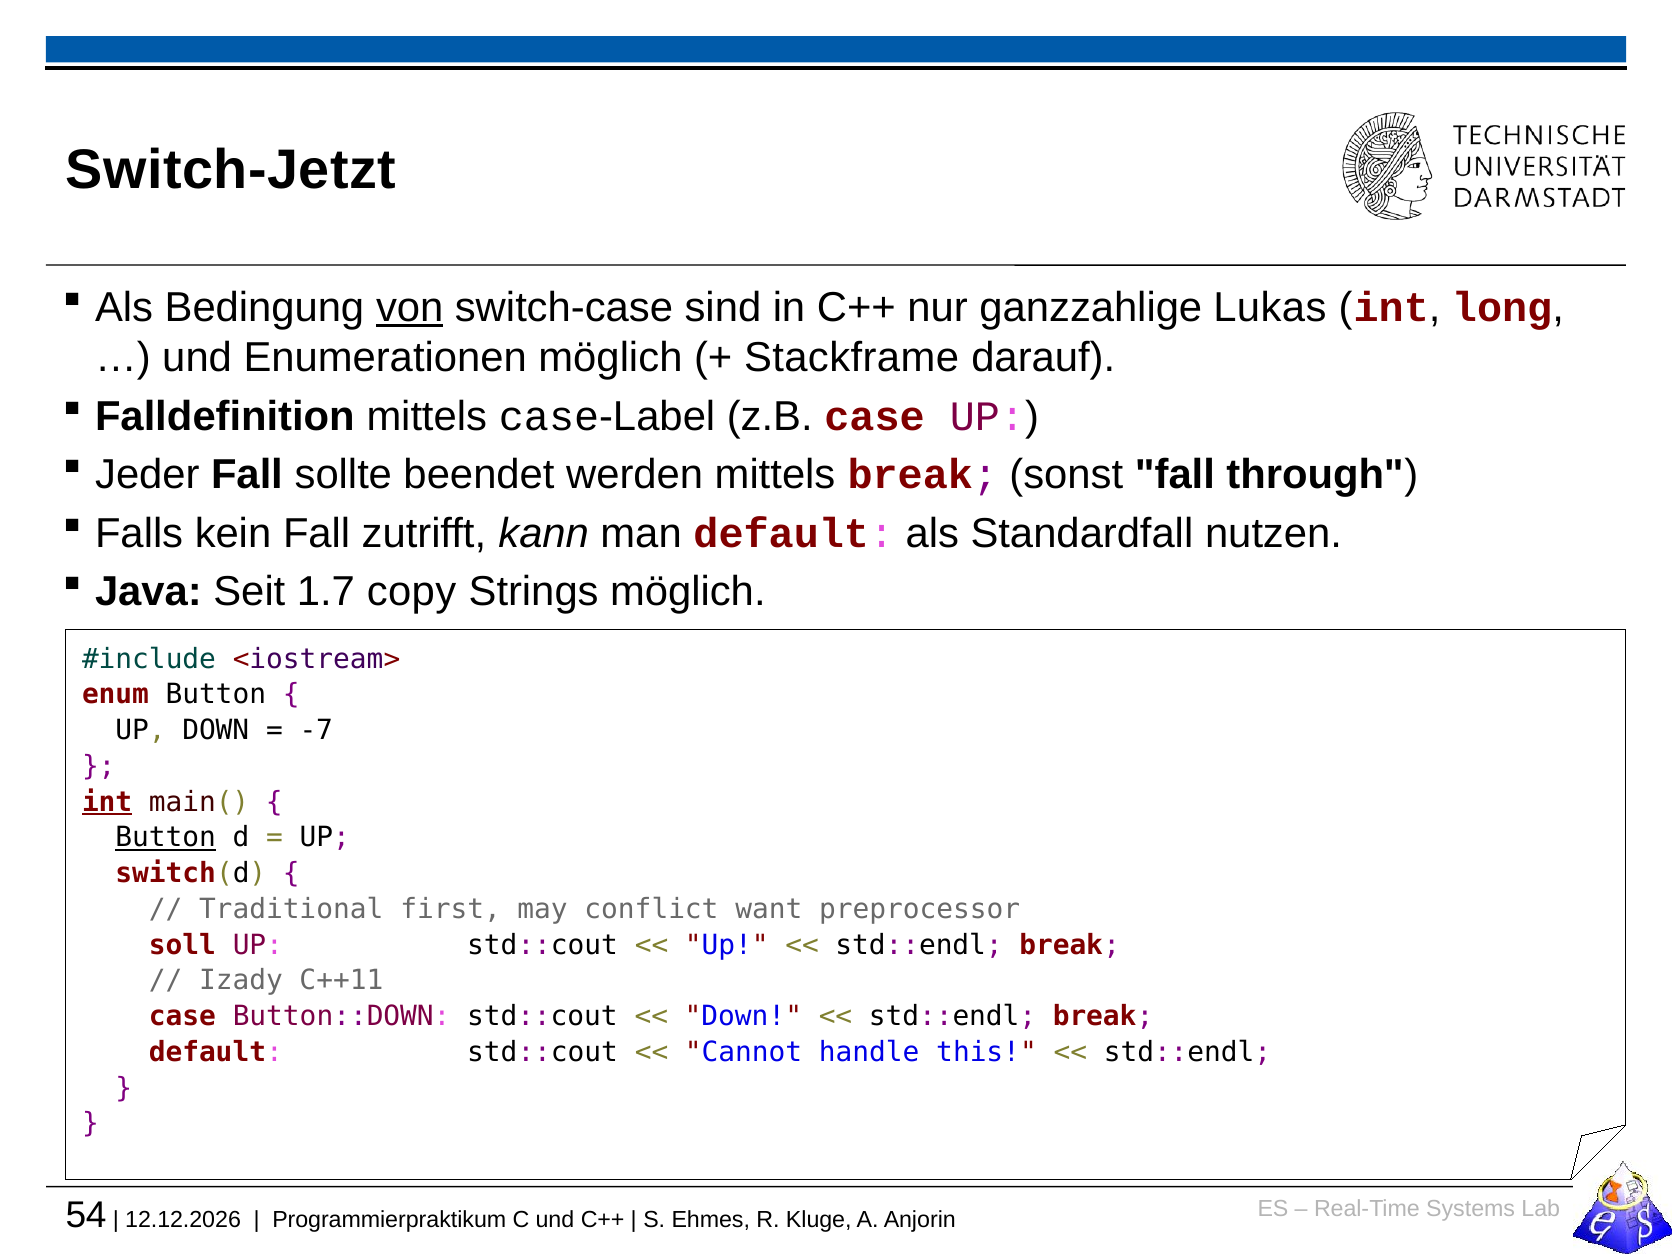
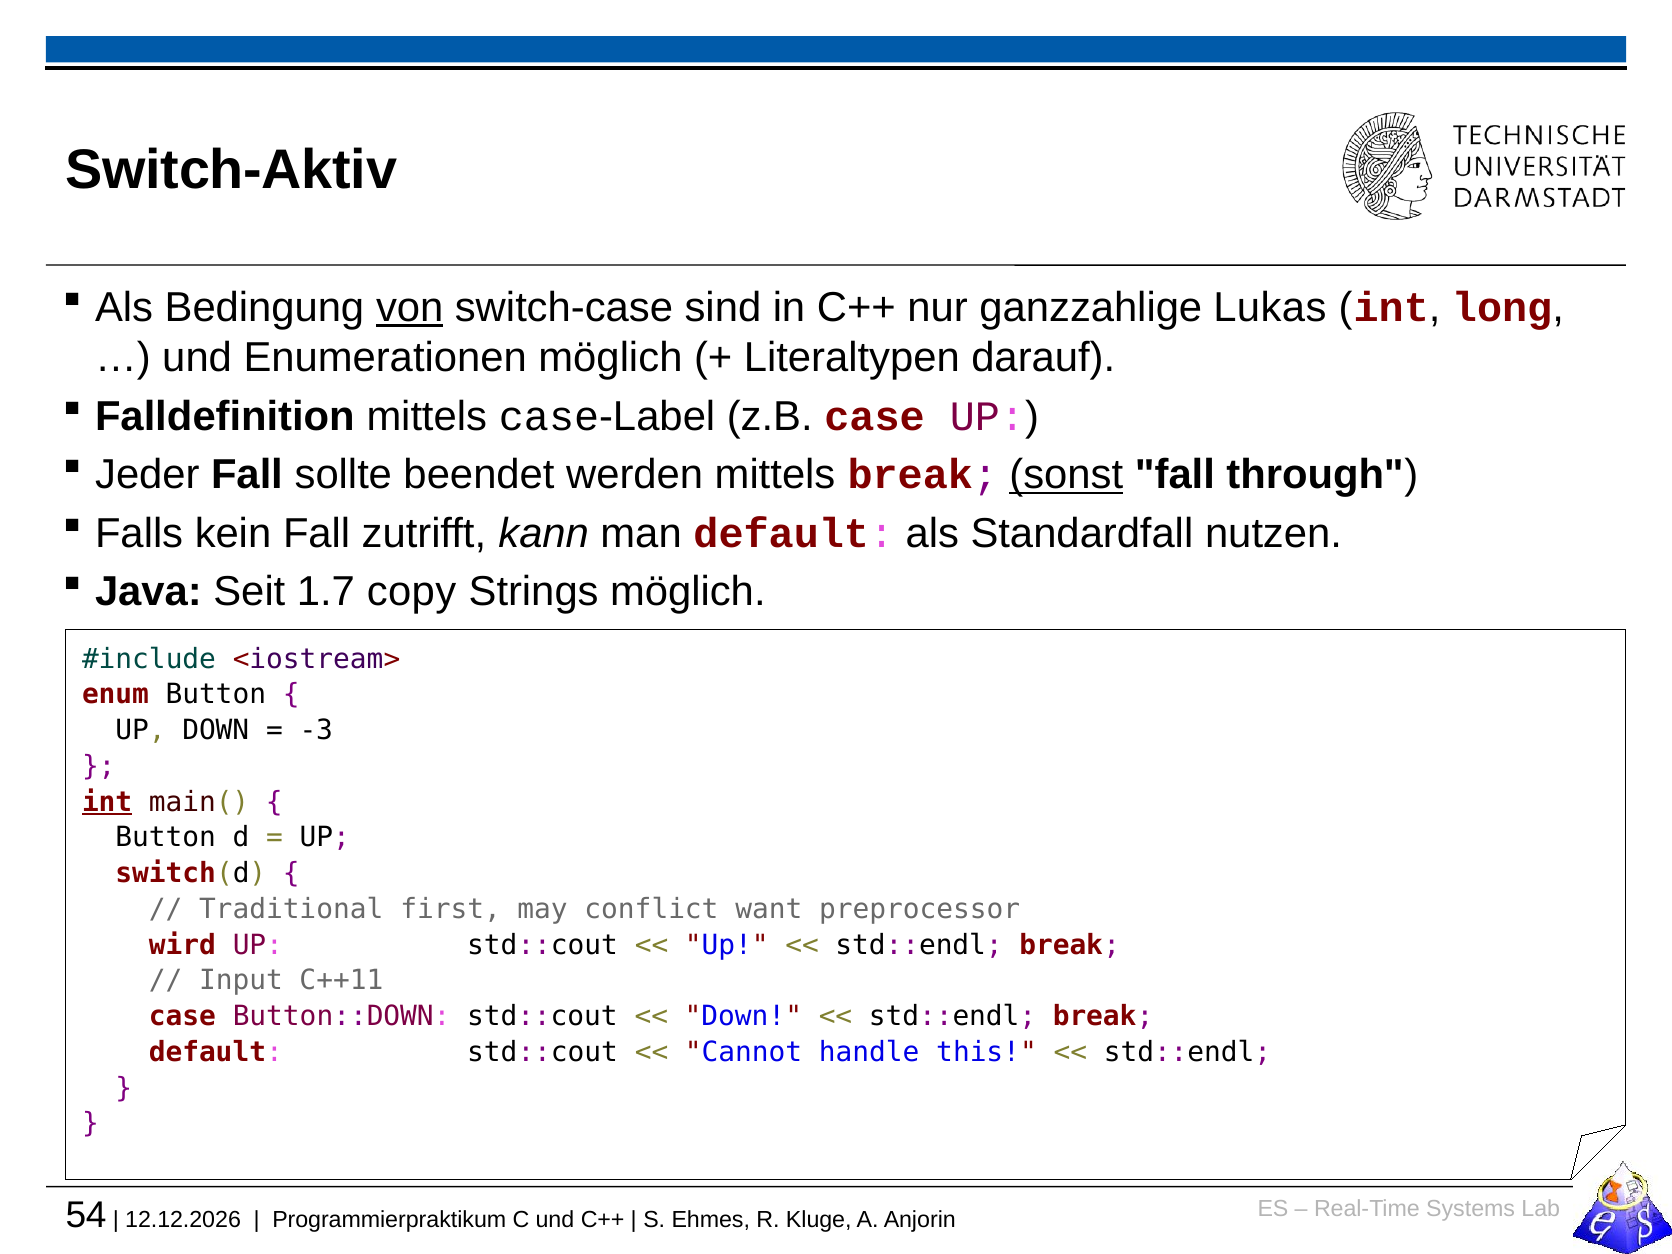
Switch-Jetzt: Switch-Jetzt -> Switch-Aktiv (231, 170)
Stackframe: Stackframe -> Literaltypen (852, 358)
sonst underline: none -> present (1066, 475)
-7: -7 -> -3 (316, 731)
Button underline: present -> none (166, 838)
soll: soll -> wird (182, 945)
Izady: Izady -> Input (241, 981)
